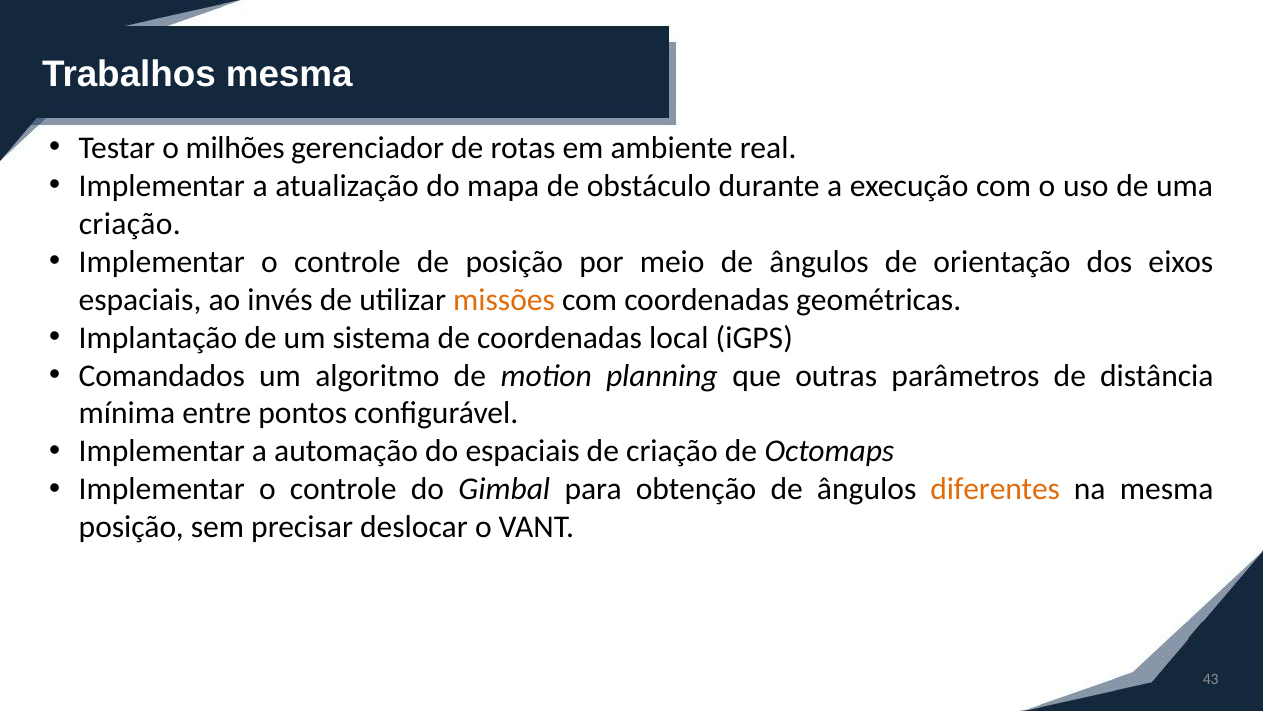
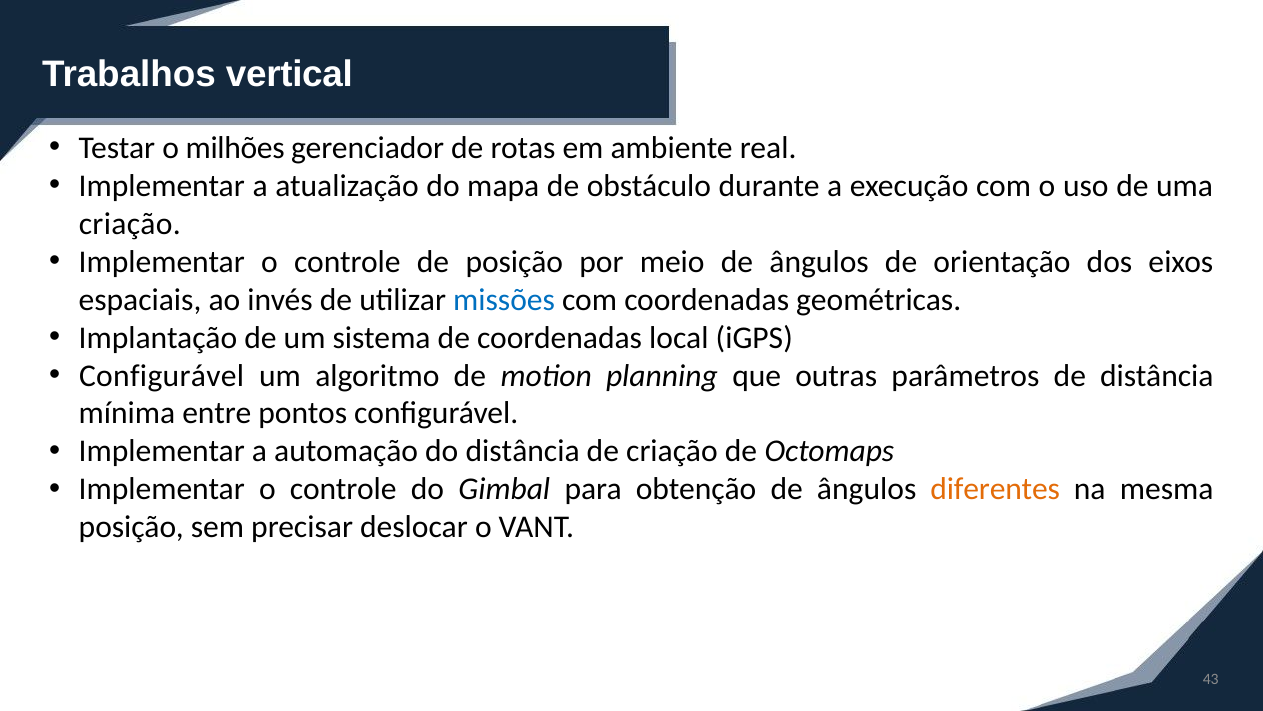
Trabalhos mesma: mesma -> vertical (289, 74)
missões colour: orange -> blue (504, 300)
Comandados: Comandados -> Configurável (162, 375)
do espaciais: espaciais -> distância (523, 451)
